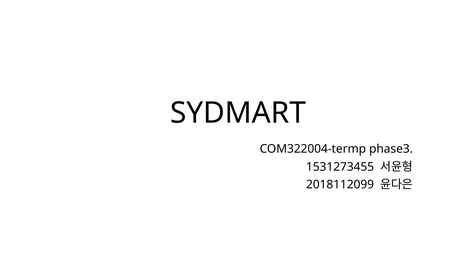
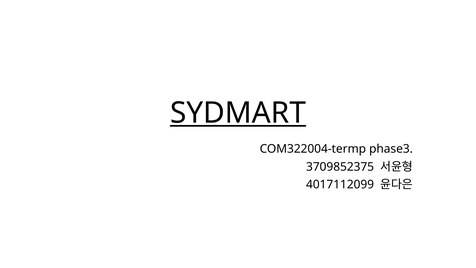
SYDMART underline: none -> present (238, 113)
1531273455: 1531273455 -> 3709852375 (340, 167)
2018112099: 2018112099 -> 4017112099 (340, 184)
